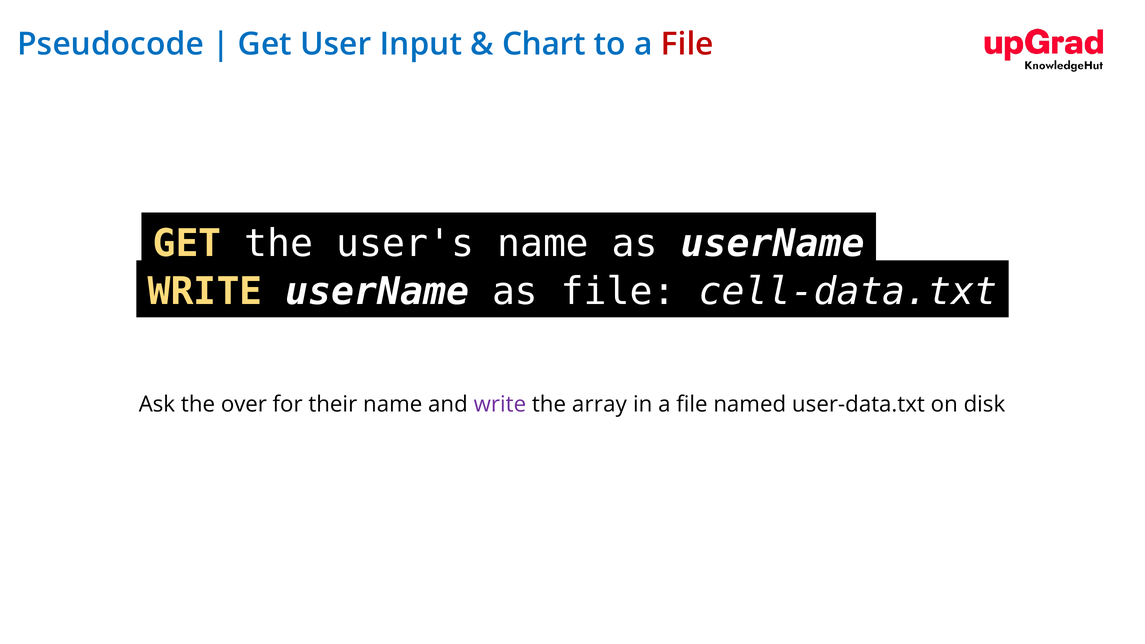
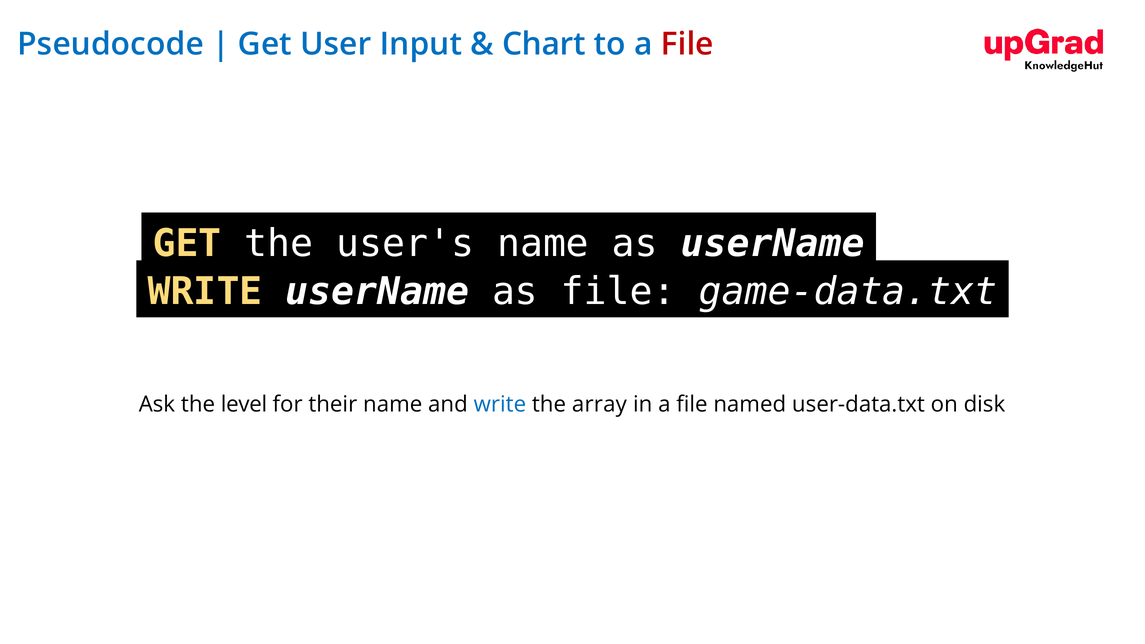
cell-data.txt: cell-data.txt -> game-data.txt (848, 292)
over: over -> level (244, 404)
write colour: purple -> blue (500, 404)
